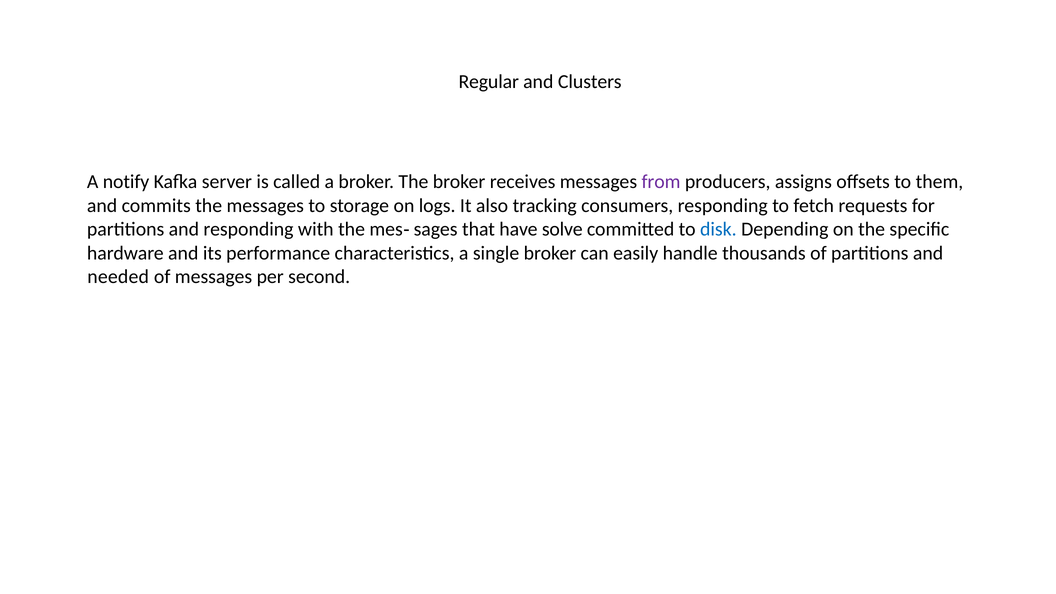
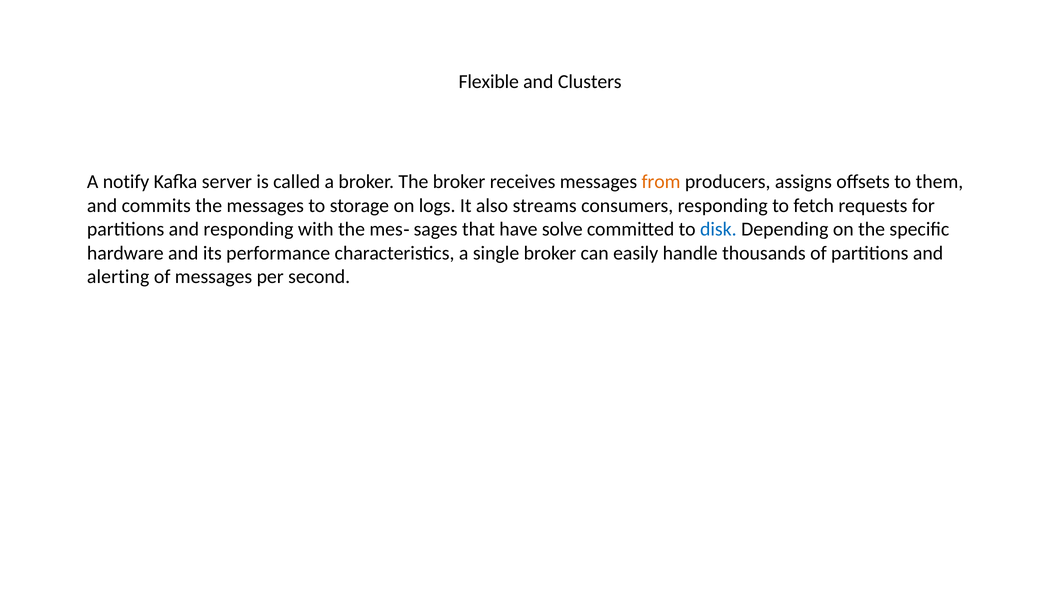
Regular: Regular -> Flexible (489, 82)
from colour: purple -> orange (661, 182)
tracking: tracking -> streams (545, 205)
needed: needed -> alerting (118, 277)
